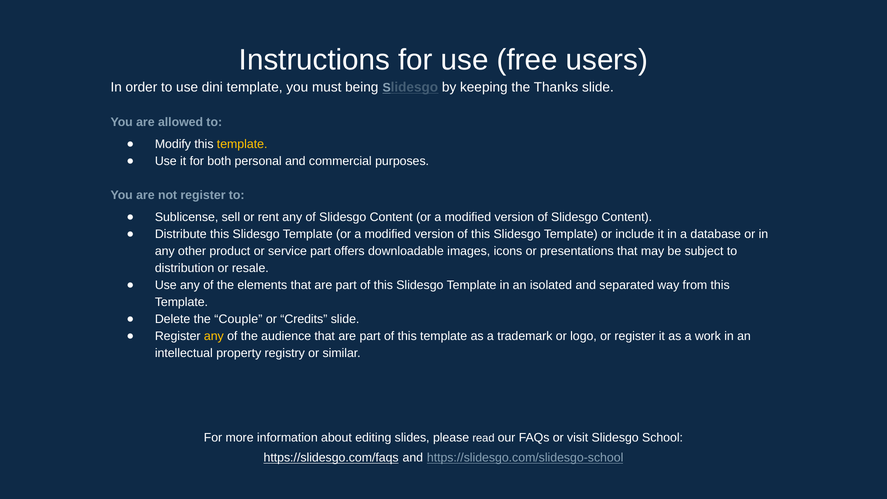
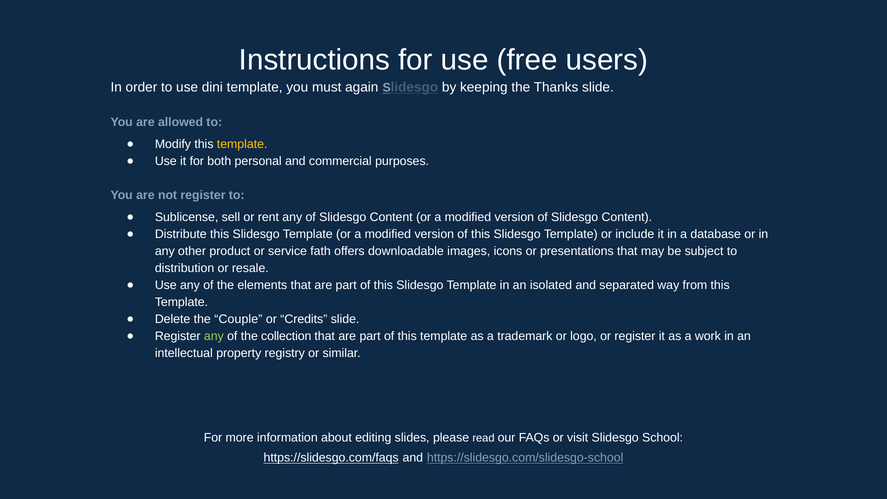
being: being -> again (362, 87)
service part: part -> fath (321, 251)
any colour: yellow -> light green (214, 336)
audience: audience -> collection (286, 336)
